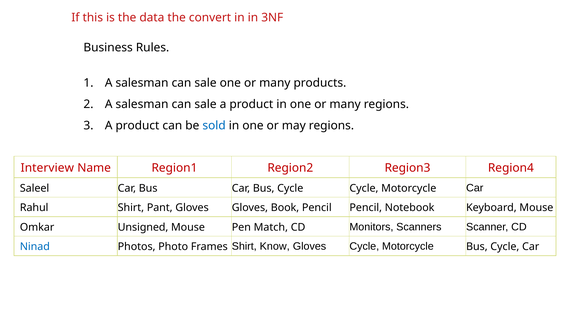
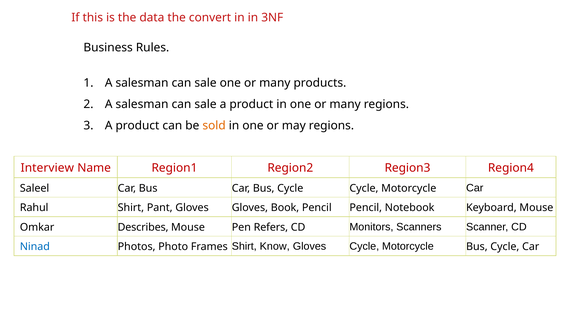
sold colour: blue -> orange (214, 126)
Unsigned: Unsigned -> Describes (143, 228)
Match: Match -> Refers (271, 228)
